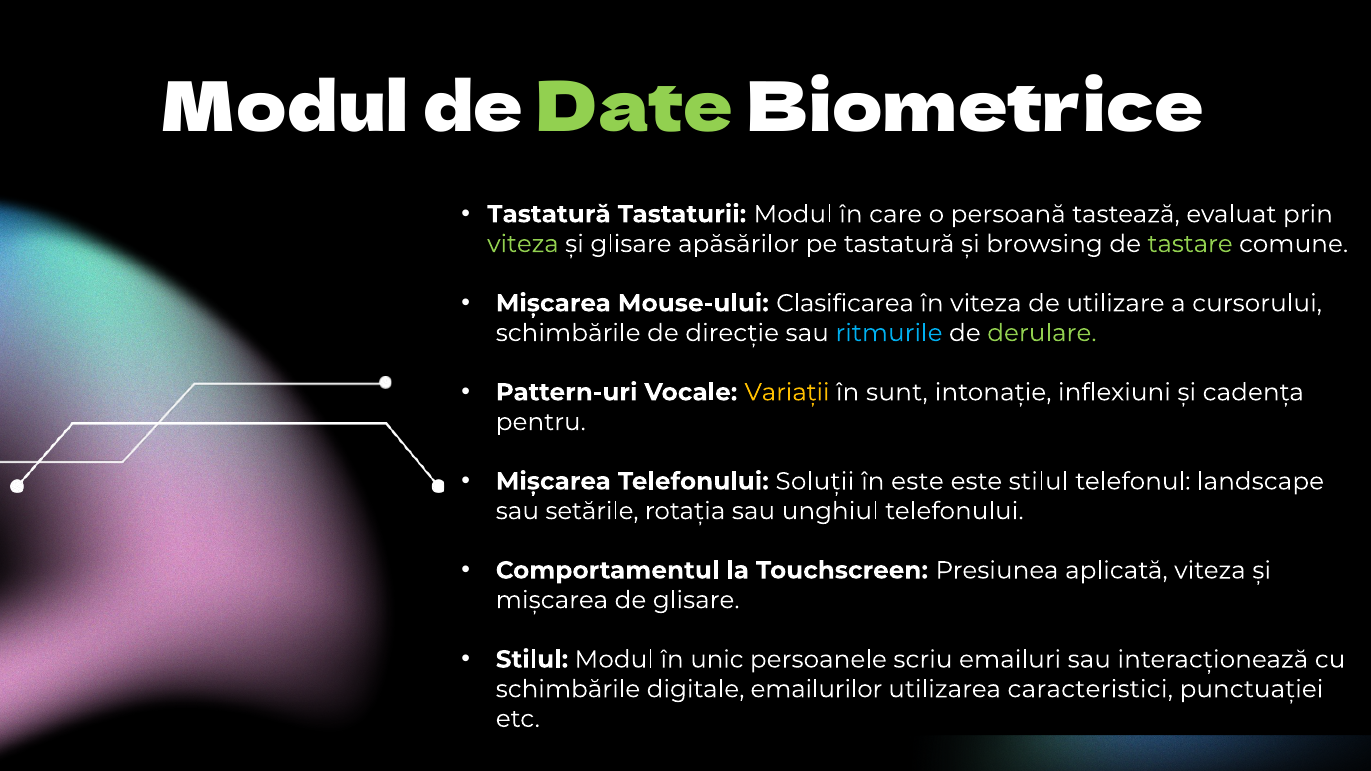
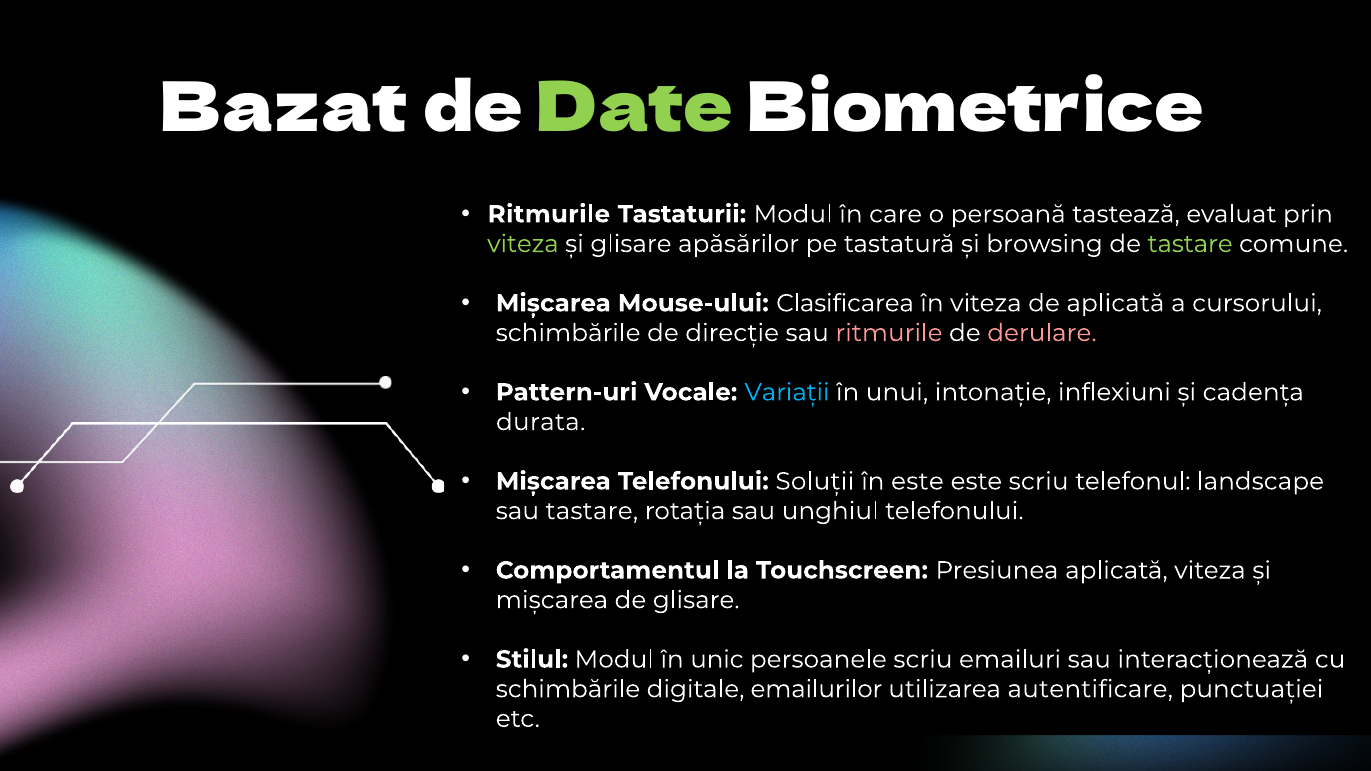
Modul: Modul -> Bazat (284, 109)
Tastatură: Tastatură -> Ritmurile (549, 214)
de utilizare: utilizare -> aplicată (1115, 303)
ritmurile colour: light blue -> pink (889, 333)
derulare colour: light green -> pink (1042, 333)
Variații colour: yellow -> light blue (787, 392)
sunt: sunt -> unui (897, 392)
pentru: pentru -> durata (541, 422)
este stilul: stilul -> scriu (1039, 481)
sau setările: setările -> tastare (592, 511)
caracteristici: caracteristici -> autentificare (1090, 689)
